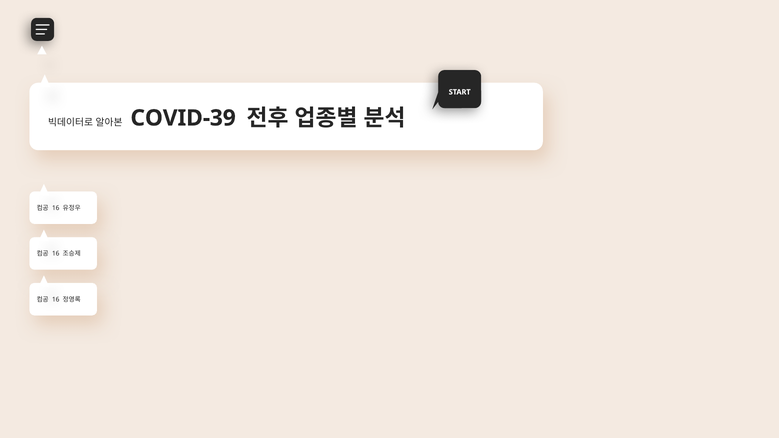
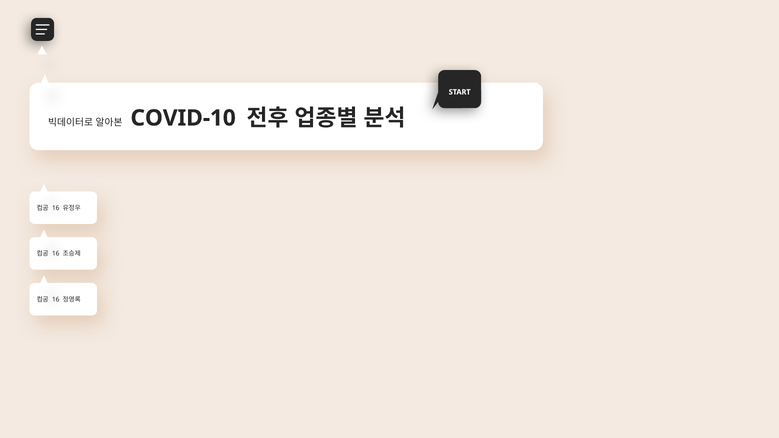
COVID-39: COVID-39 -> COVID-10 (183, 118)
